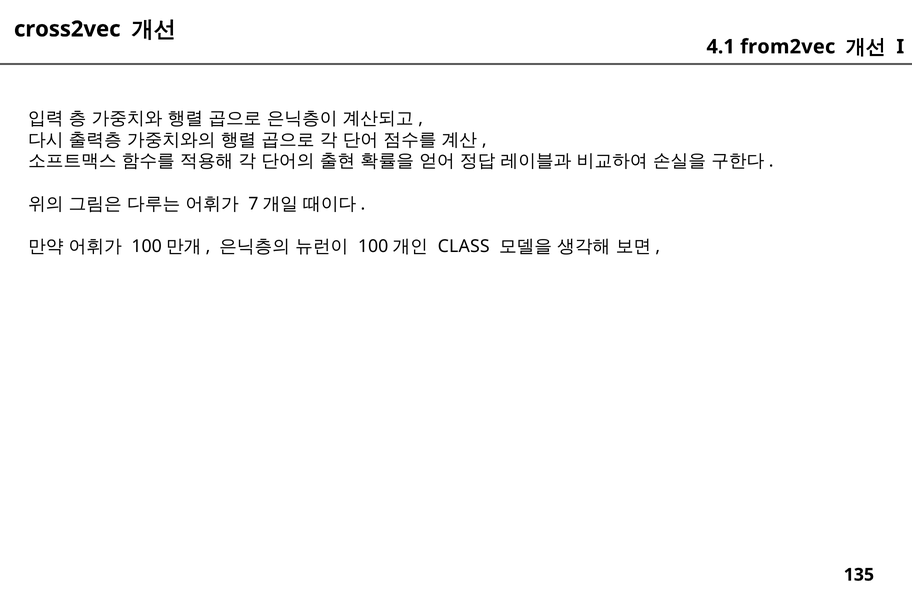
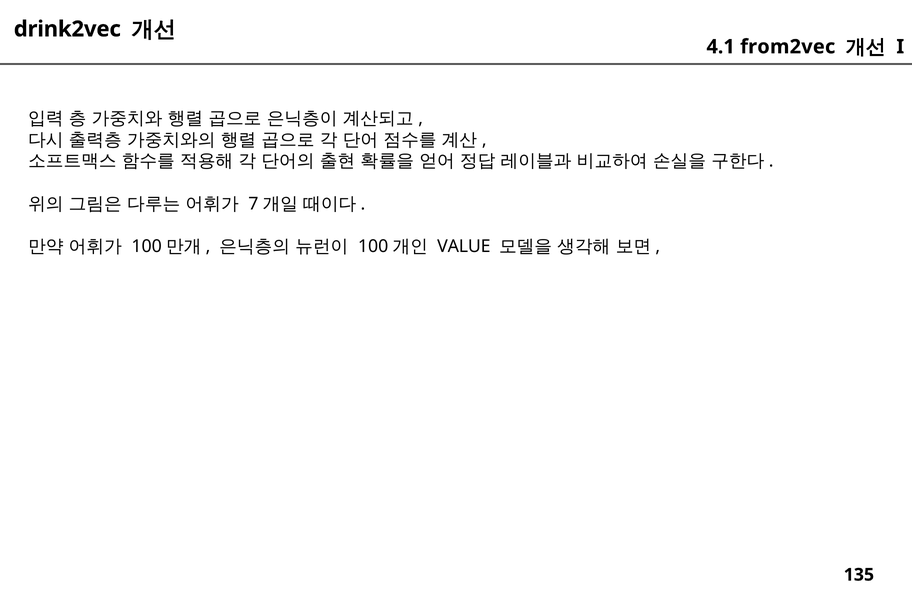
cross2vec: cross2vec -> drink2vec (67, 29)
CLASS: CLASS -> VALUE (464, 246)
